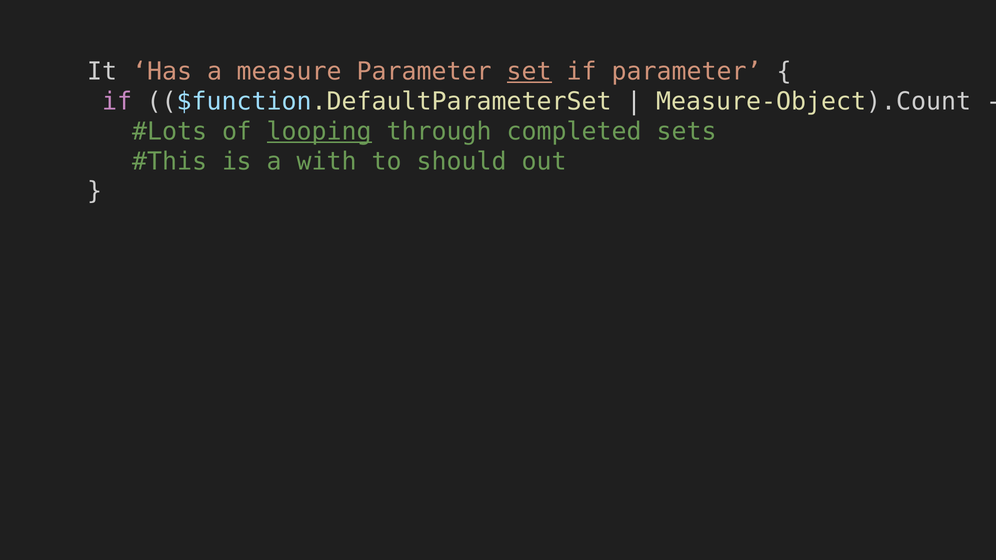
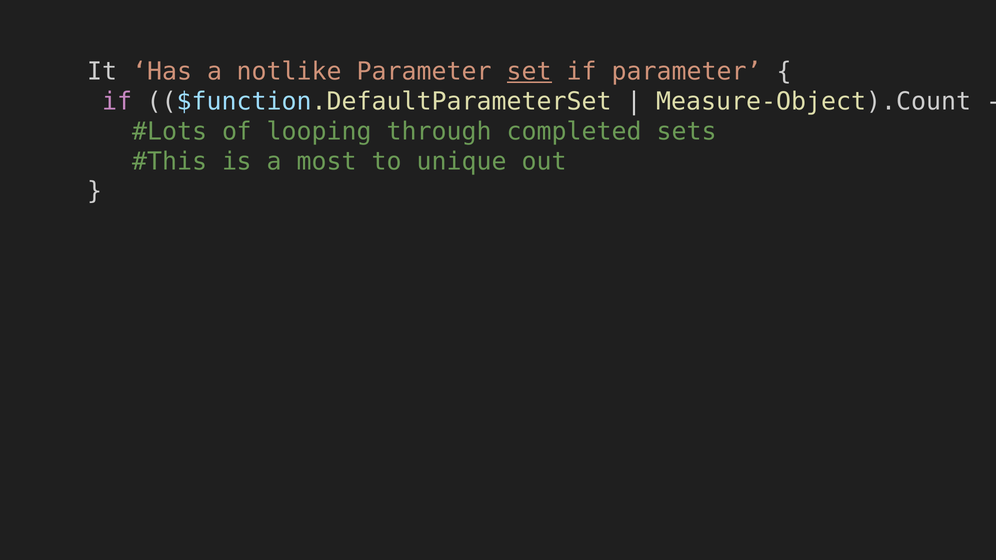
measure: measure -> notlike (289, 72)
looping underline: present -> none (319, 132)
with: with -> most (327, 161)
should: should -> unique (462, 161)
